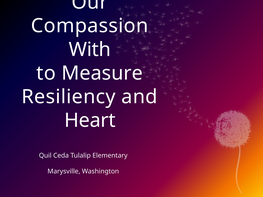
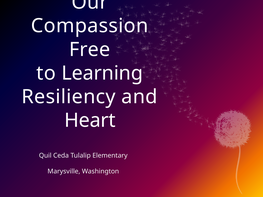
With: With -> Free (90, 50)
Measure: Measure -> Learning (102, 73)
